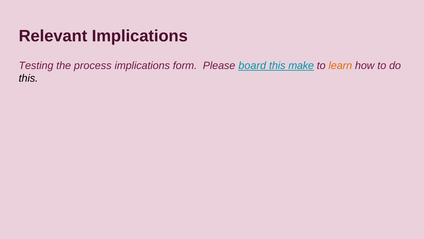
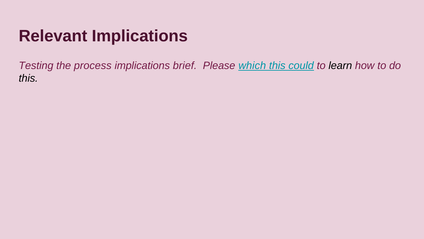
form: form -> brief (185, 65)
board: board -> which (252, 65)
make: make -> could (301, 65)
learn colour: orange -> black (340, 65)
